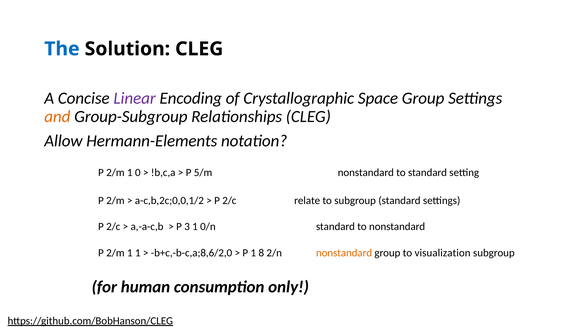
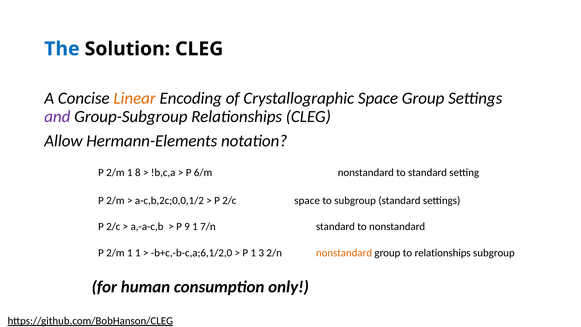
Linear colour: purple -> orange (135, 98)
and colour: orange -> purple (57, 116)
0: 0 -> 8 (138, 172)
5/m: 5/m -> 6/m (203, 172)
2/c relate: relate -> space (307, 200)
3: 3 -> 9 (187, 226)
0/n: 0/n -> 7/n (208, 226)
b+c,-b-c,a;8,6/2,0: b+c,-b-c,a;8,6/2,0 -> b+c,-b-c,a;6,1/2,0 (191, 253)
8: 8 -> 3 (261, 253)
to visualization: visualization -> relationships (443, 253)
